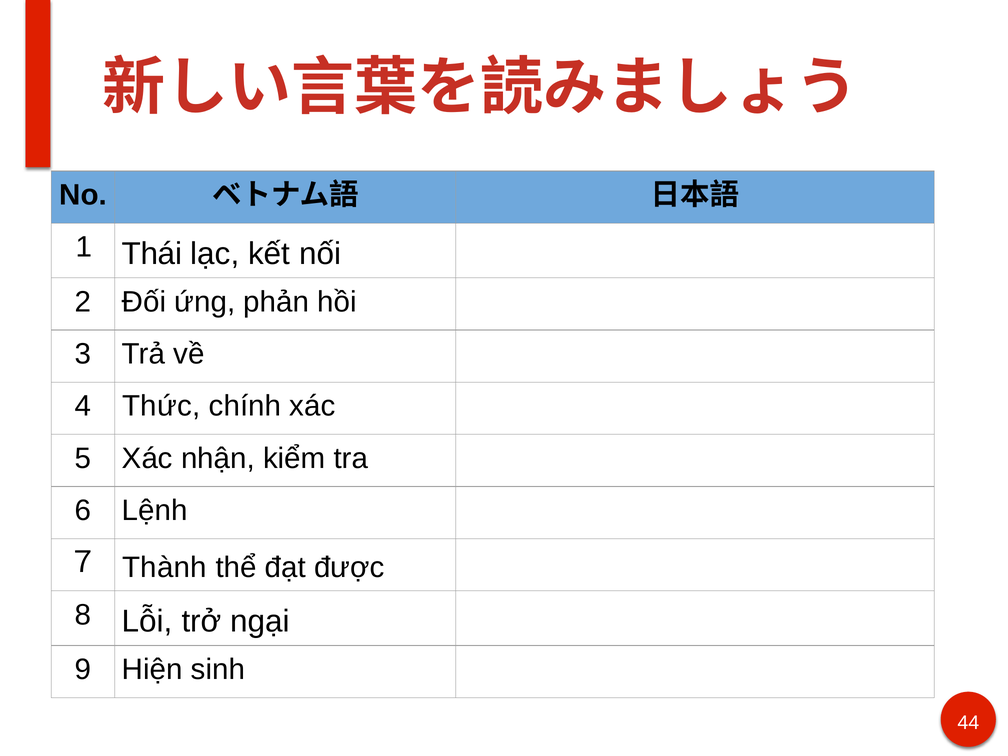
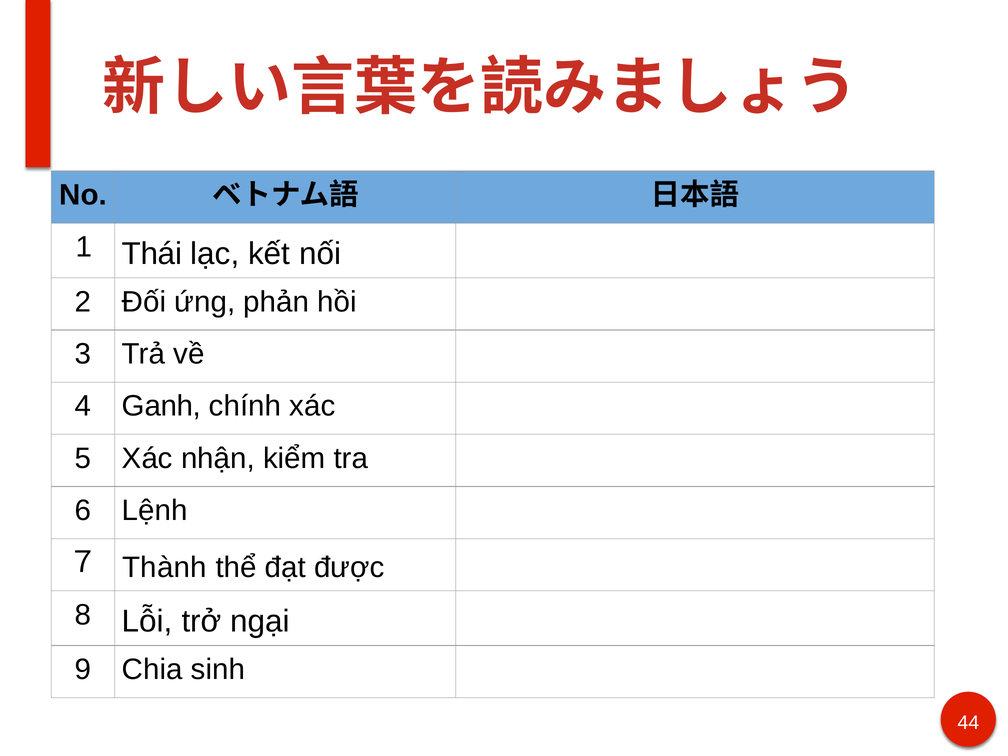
Thức: Thức -> Ganh (161, 406)
Hiện: Hiện -> Chia (152, 670)
